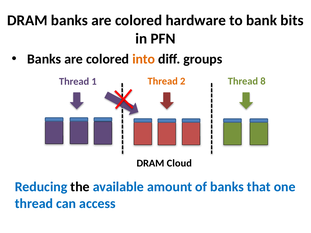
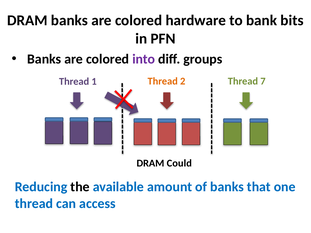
into colour: orange -> purple (144, 59)
8: 8 -> 7 (263, 81)
Cloud: Cloud -> Could (179, 163)
